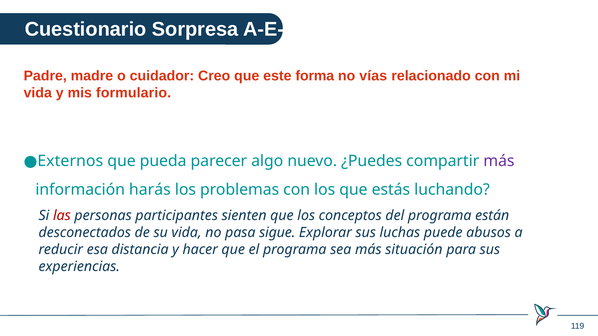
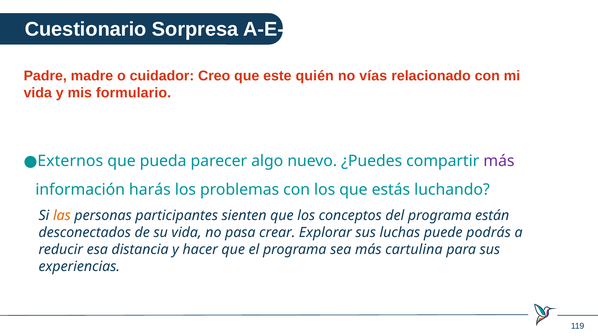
forma: forma -> quién (315, 76)
las colour: red -> orange (62, 216)
sigue: sigue -> crear (277, 233)
abusos: abusos -> podrás (489, 233)
situación: situación -> cartulina (414, 250)
